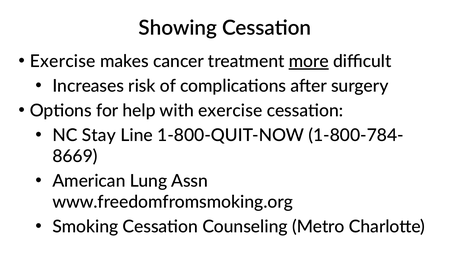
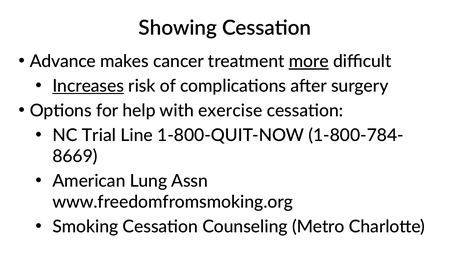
Exercise: Exercise -> Advance (63, 61)
Increases underline: none -> present (88, 86)
Stay: Stay -> Trial (99, 135)
